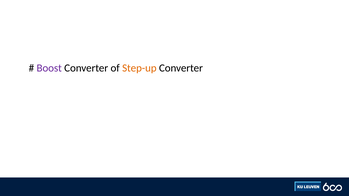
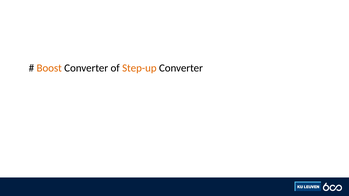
Boost colour: purple -> orange (49, 68)
